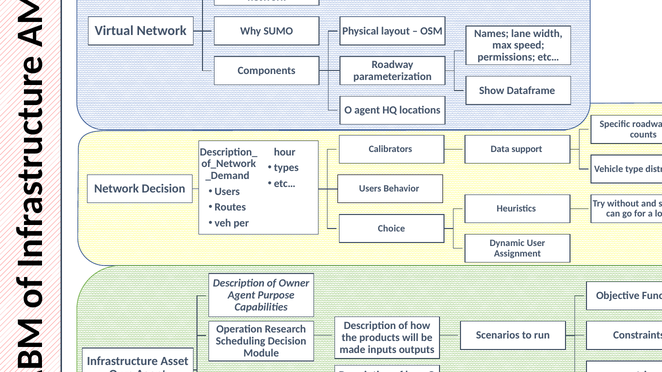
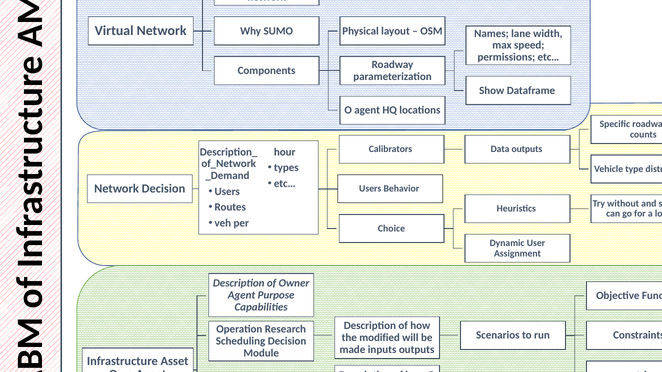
Data support: support -> outputs (527, 149)
products: products -> modified (380, 338)
